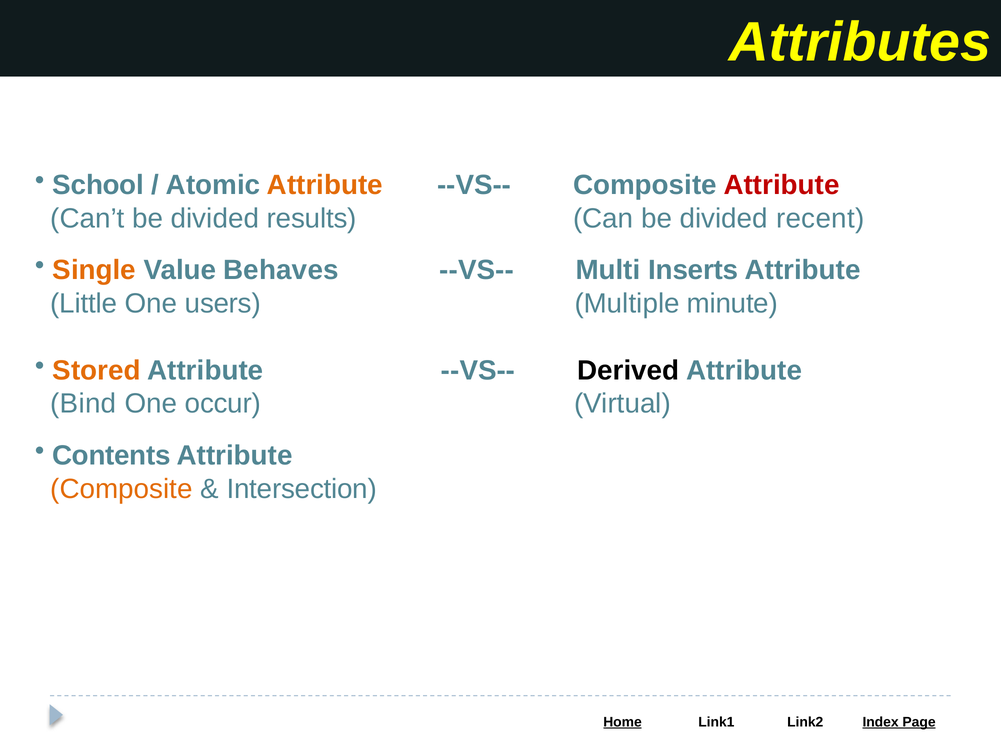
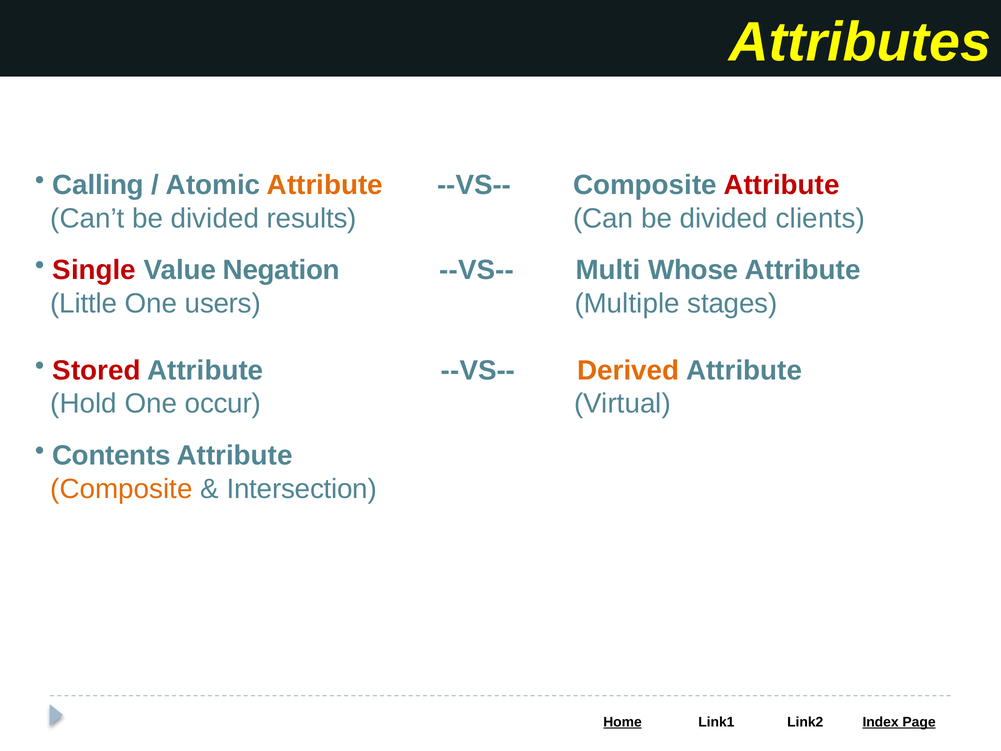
School: School -> Calling (98, 185)
recent: recent -> clients (820, 218)
Single colour: orange -> red (94, 270)
Behaves: Behaves -> Negation (281, 270)
Inserts: Inserts -> Whose (693, 270)
minute: minute -> stages (732, 304)
Stored colour: orange -> red (96, 370)
Derived colour: black -> orange (628, 370)
Bind: Bind -> Hold (84, 404)
